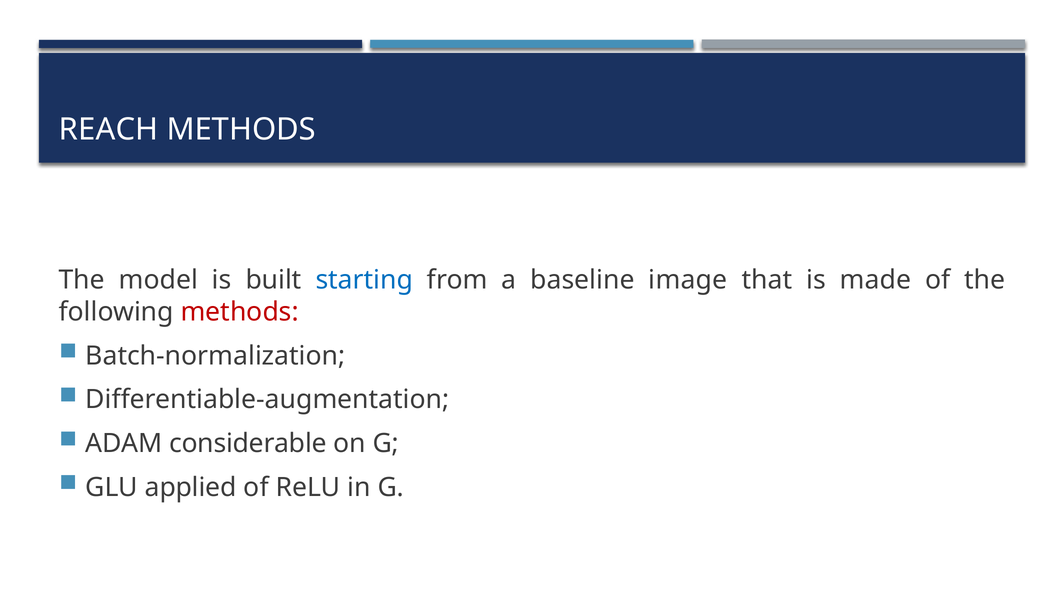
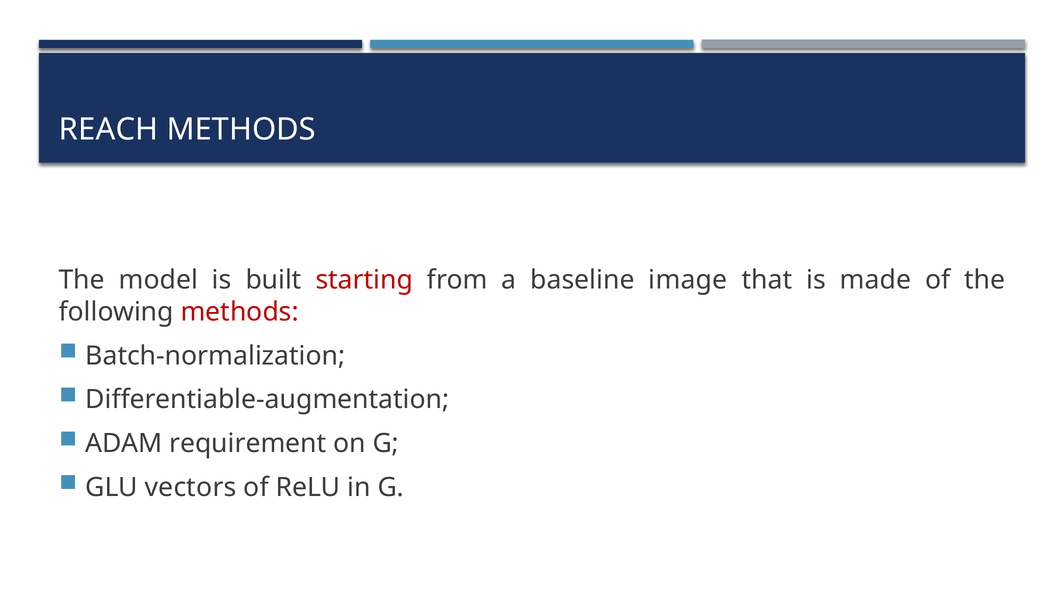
starting colour: blue -> red (364, 280)
considerable: considerable -> requirement (248, 444)
applied: applied -> vectors (191, 488)
